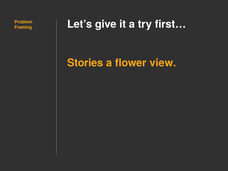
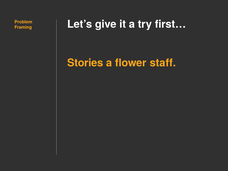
view: view -> staff (163, 63)
